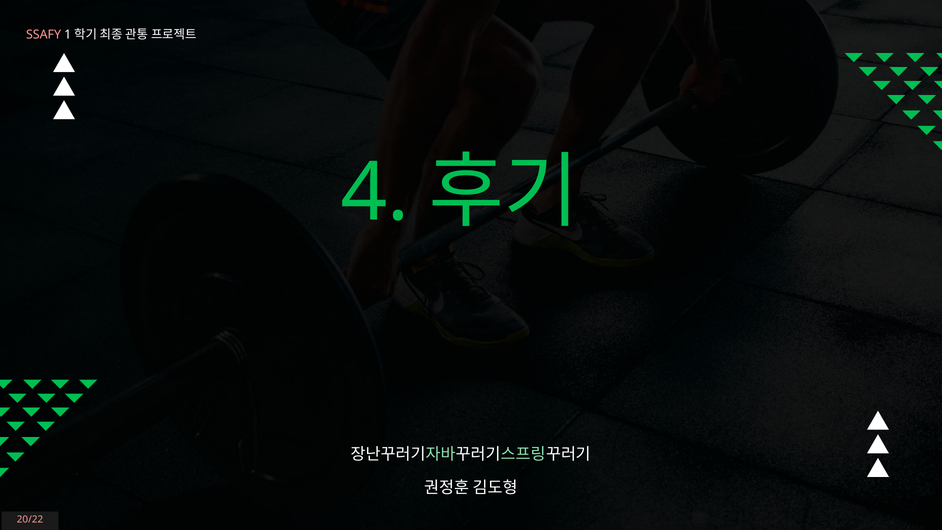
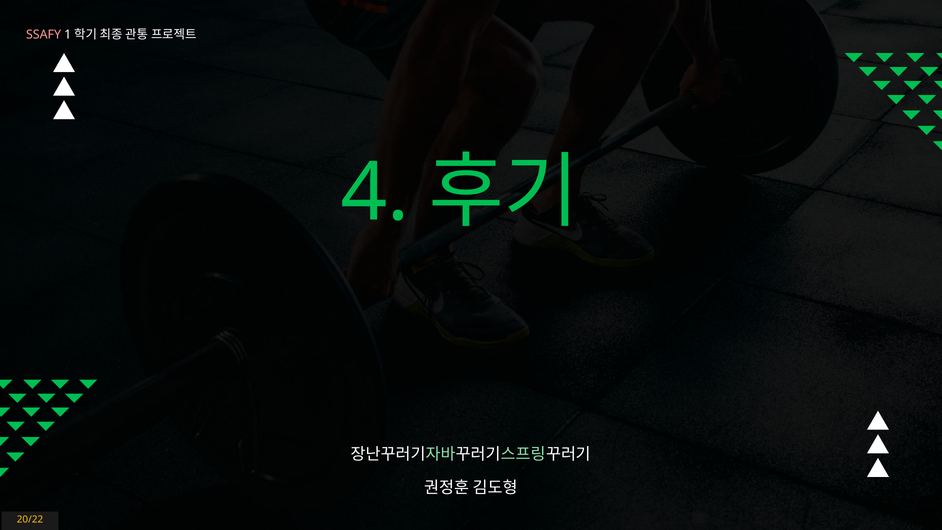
20/22 colour: pink -> yellow (30, 519)
